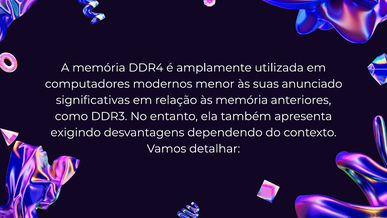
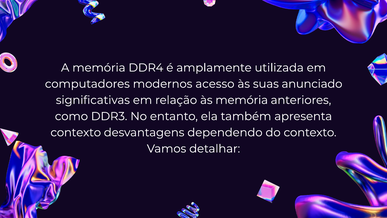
menor: menor -> acesso (215, 84)
exigindo: exigindo -> contexto (76, 132)
